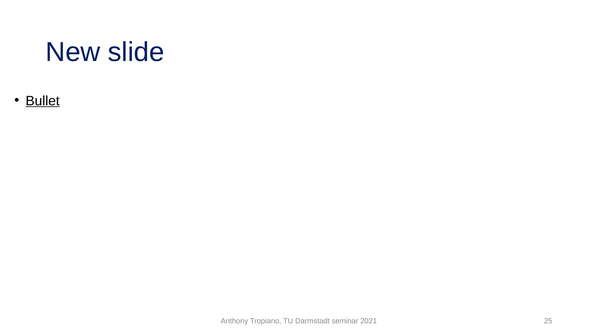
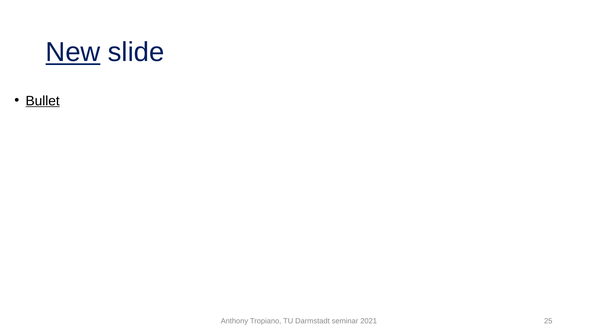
New underline: none -> present (73, 52)
